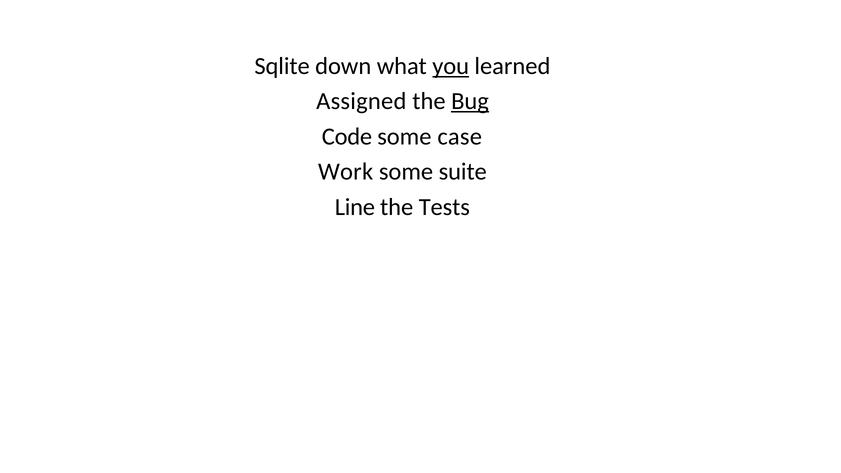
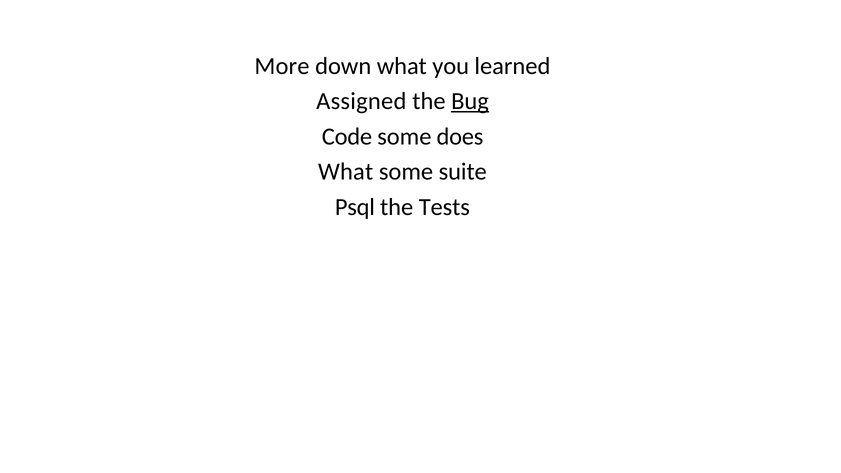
Sqlite: Sqlite -> More (282, 66)
you underline: present -> none (451, 66)
case: case -> does (460, 137)
Work: Work -> What (346, 172)
Line: Line -> Psql (355, 207)
